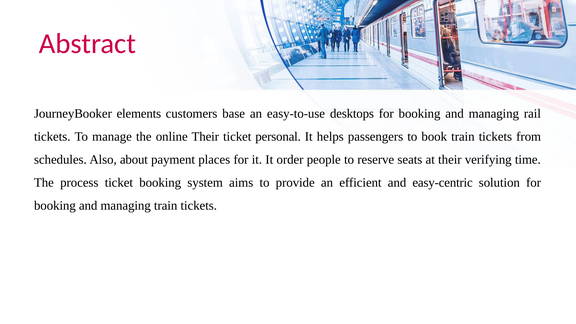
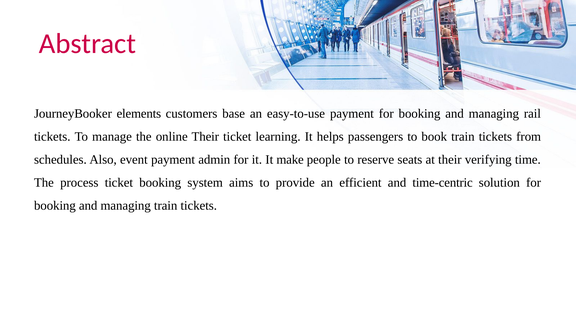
easy-to-use desktops: desktops -> payment (352, 114)
personal: personal -> learning (278, 137)
about: about -> event (134, 160)
places: places -> admin (214, 160)
order: order -> make (290, 160)
easy-centric: easy-centric -> time-centric (443, 183)
